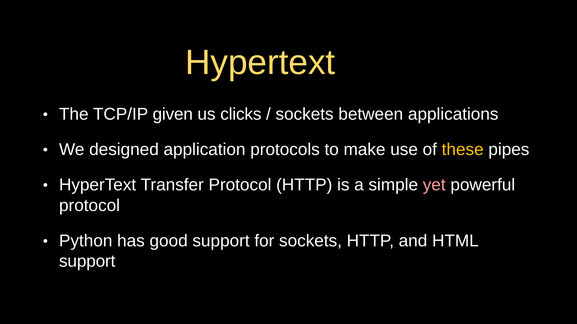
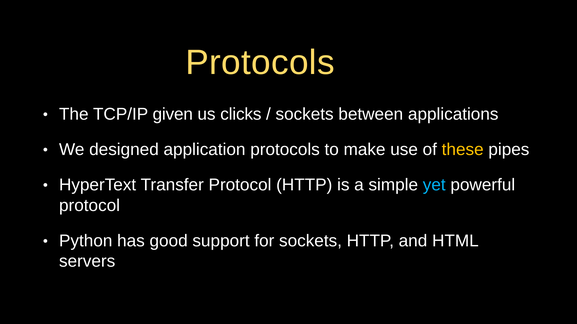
Hypertext: Hypertext -> Protocols (260, 63)
yet colour: pink -> light blue (434, 185)
support: support -> servers (87, 262)
